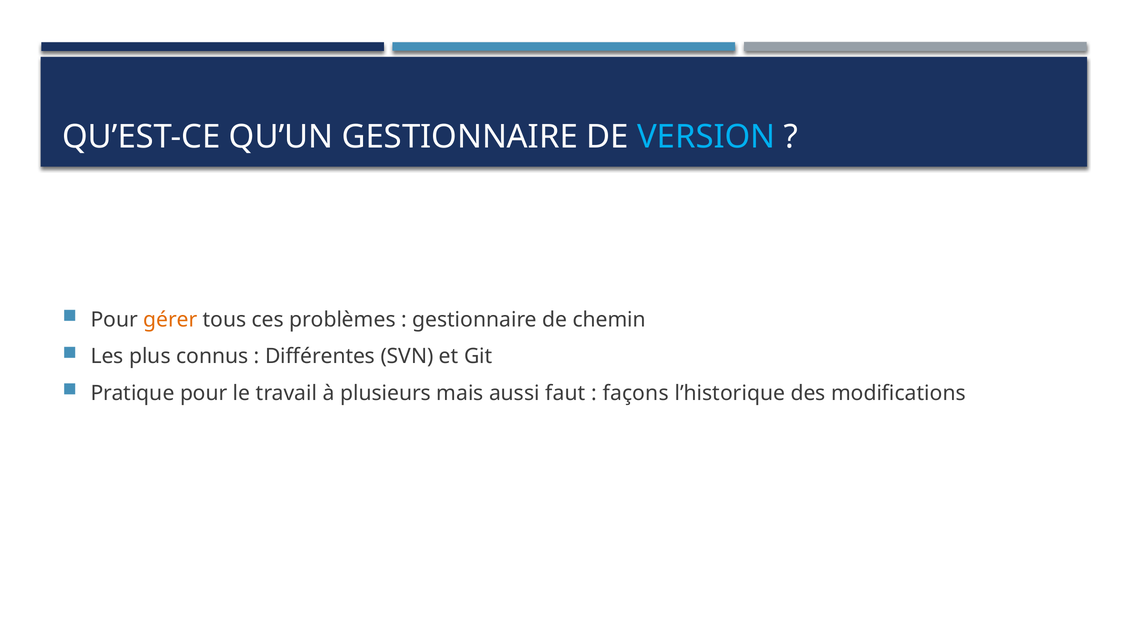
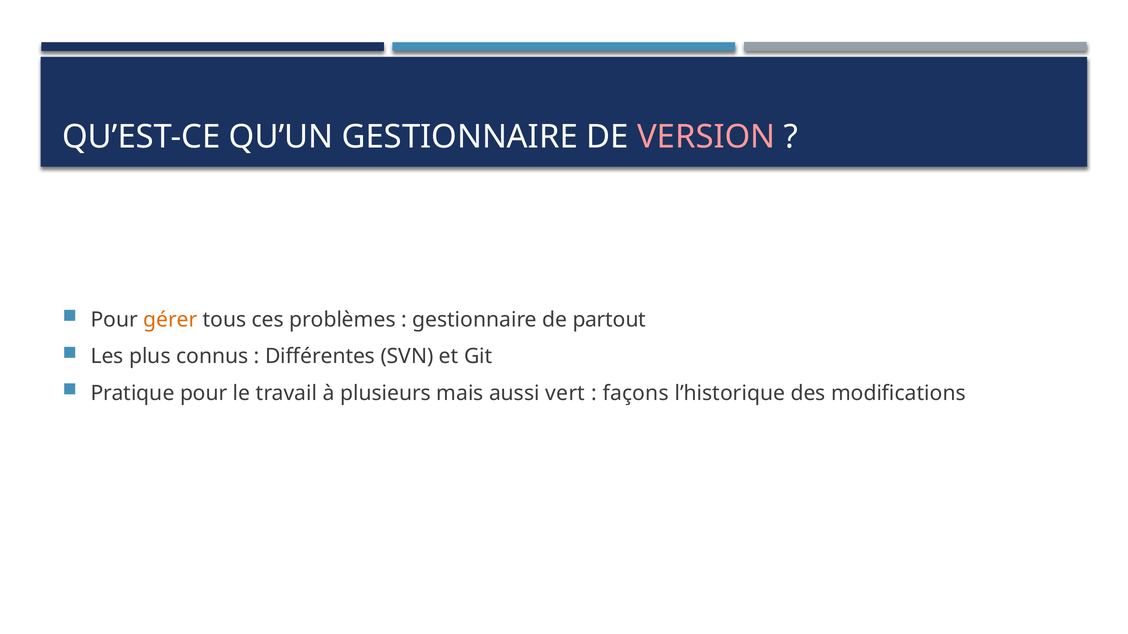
VERSION colour: light blue -> pink (706, 137)
chemin: chemin -> partout (609, 320)
faut: faut -> vert (565, 393)
